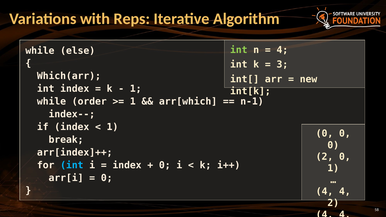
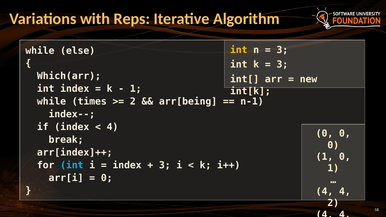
int colour: light green -> yellow (239, 50)
4: 4 -> 3 (282, 50)
order: order -> times (89, 102)
1: 1 -> 2 (133, 102)
arr[which: arr[which -> arr[being (188, 102)
1: 1 -> 4 (112, 127)
2: 2 -> 1 (325, 157)
0: 0 -> 3 (165, 165)
